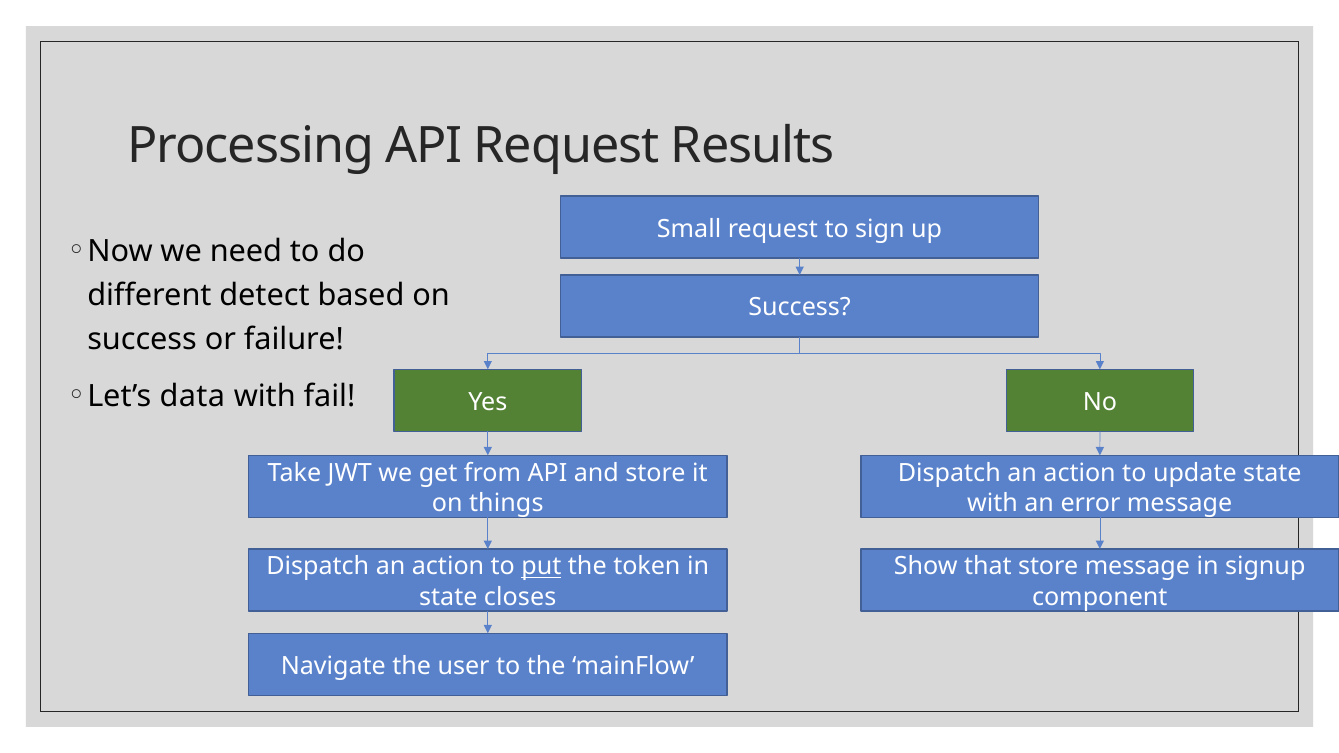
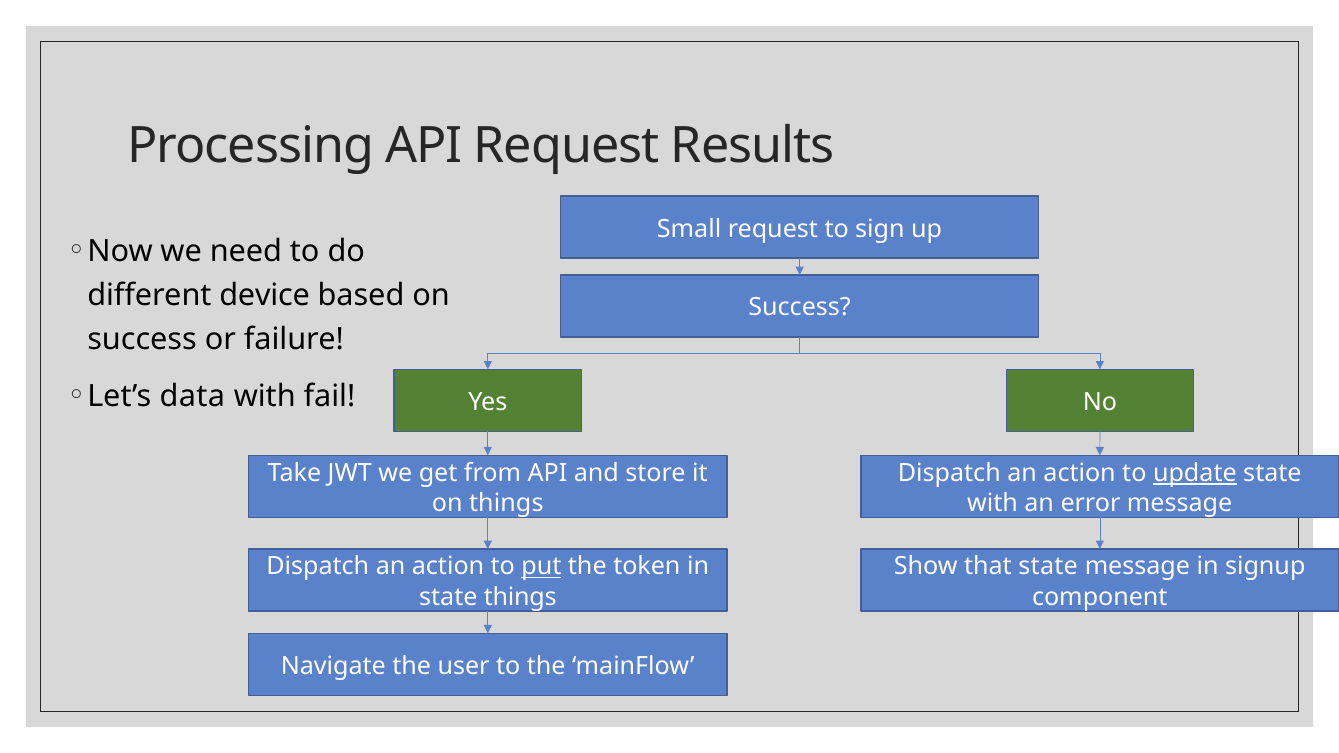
detect: detect -> device (265, 295)
update underline: none -> present (1195, 473)
that store: store -> state (1048, 567)
state closes: closes -> things (520, 597)
